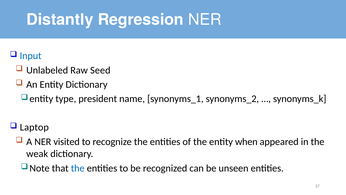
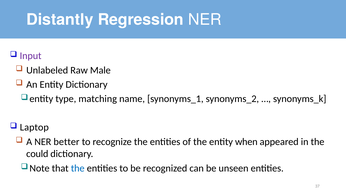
Input colour: blue -> purple (31, 56)
Seed: Seed -> Male (100, 70)
president: president -> matching (98, 99)
visited: visited -> better (67, 141)
weak: weak -> could (37, 154)
